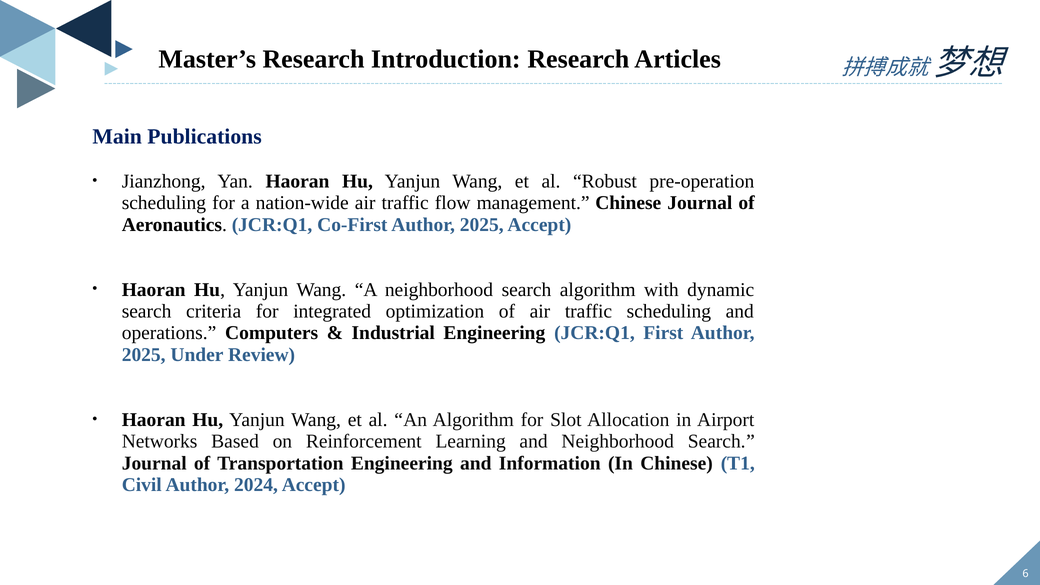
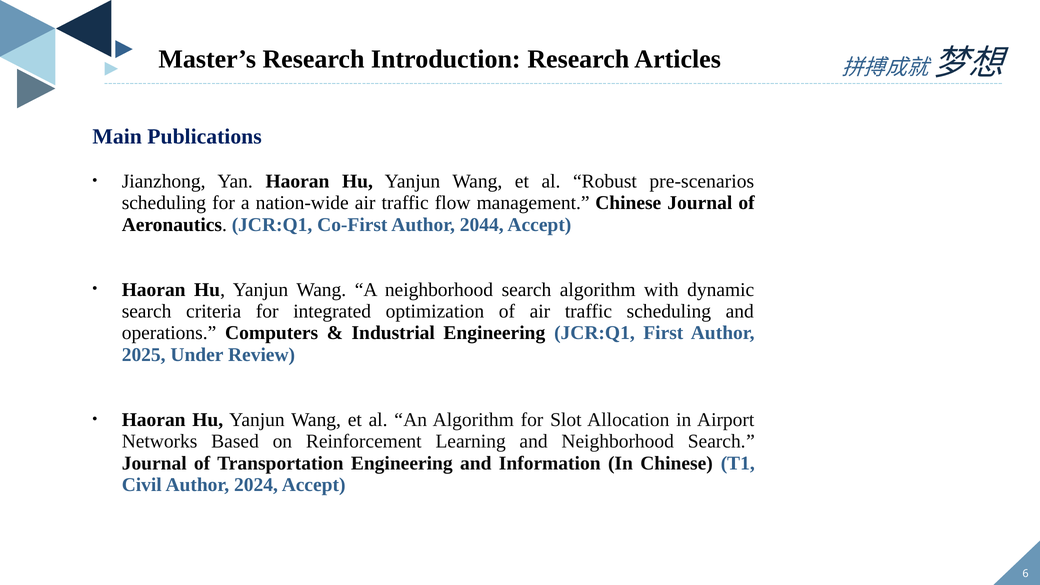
pre-operation: pre-operation -> pre-scenarios (702, 181)
Co-First Author 2025: 2025 -> 2044 (482, 225)
